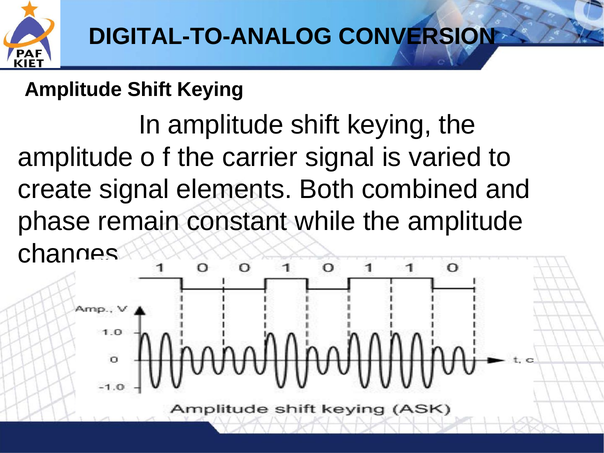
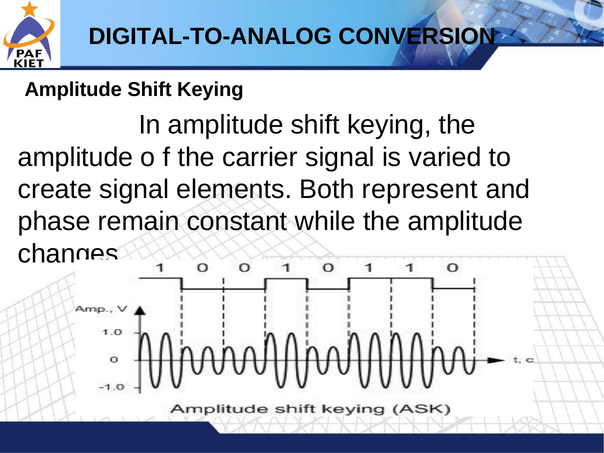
combined: combined -> represent (420, 189)
